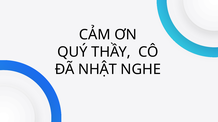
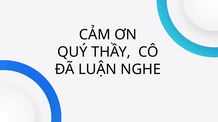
NHẬT: NHẬT -> LUẬN (97, 70)
